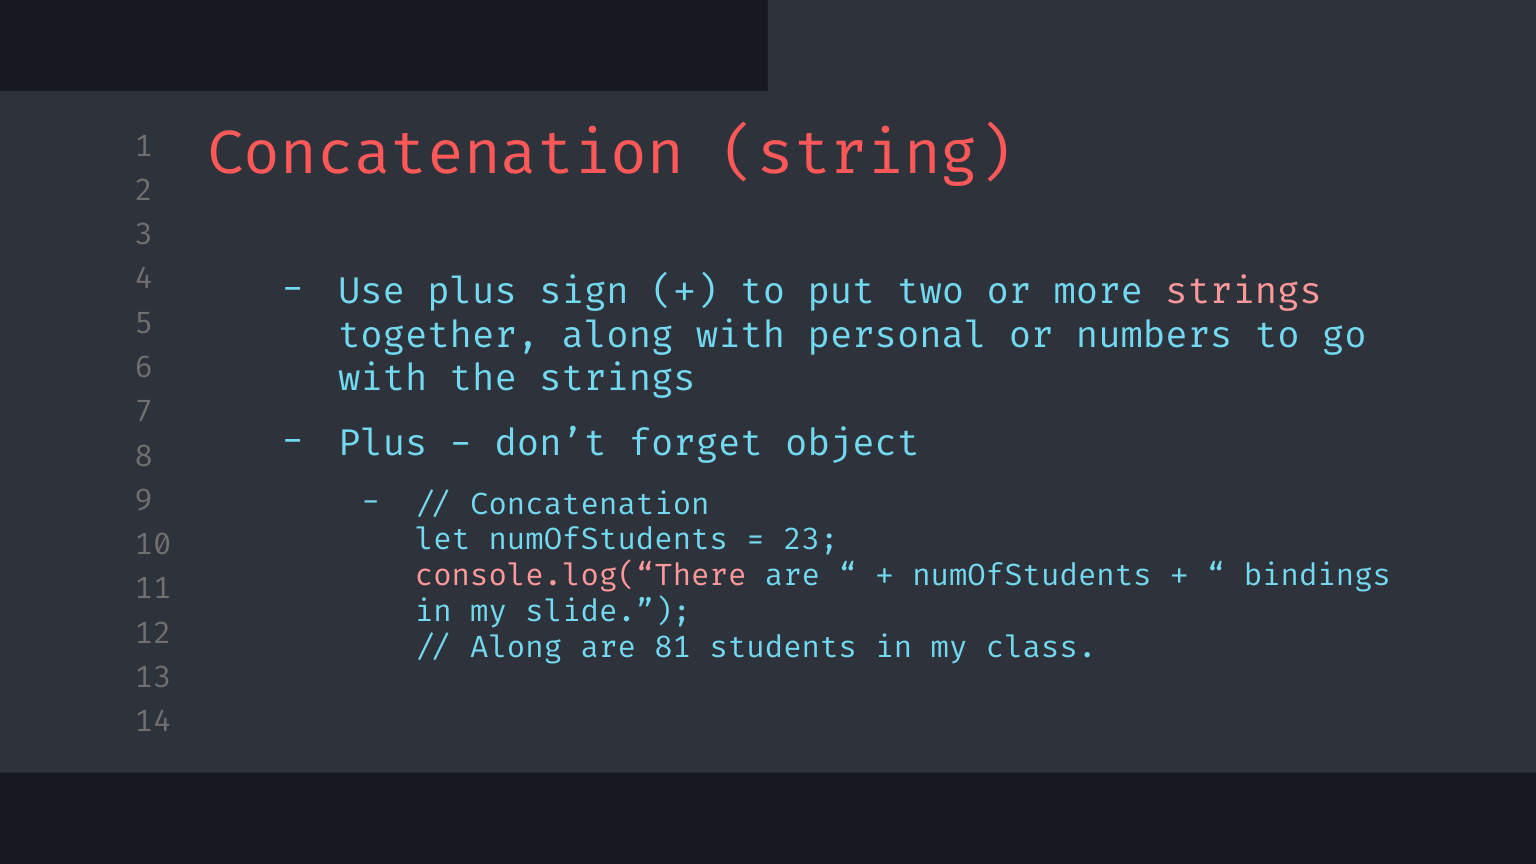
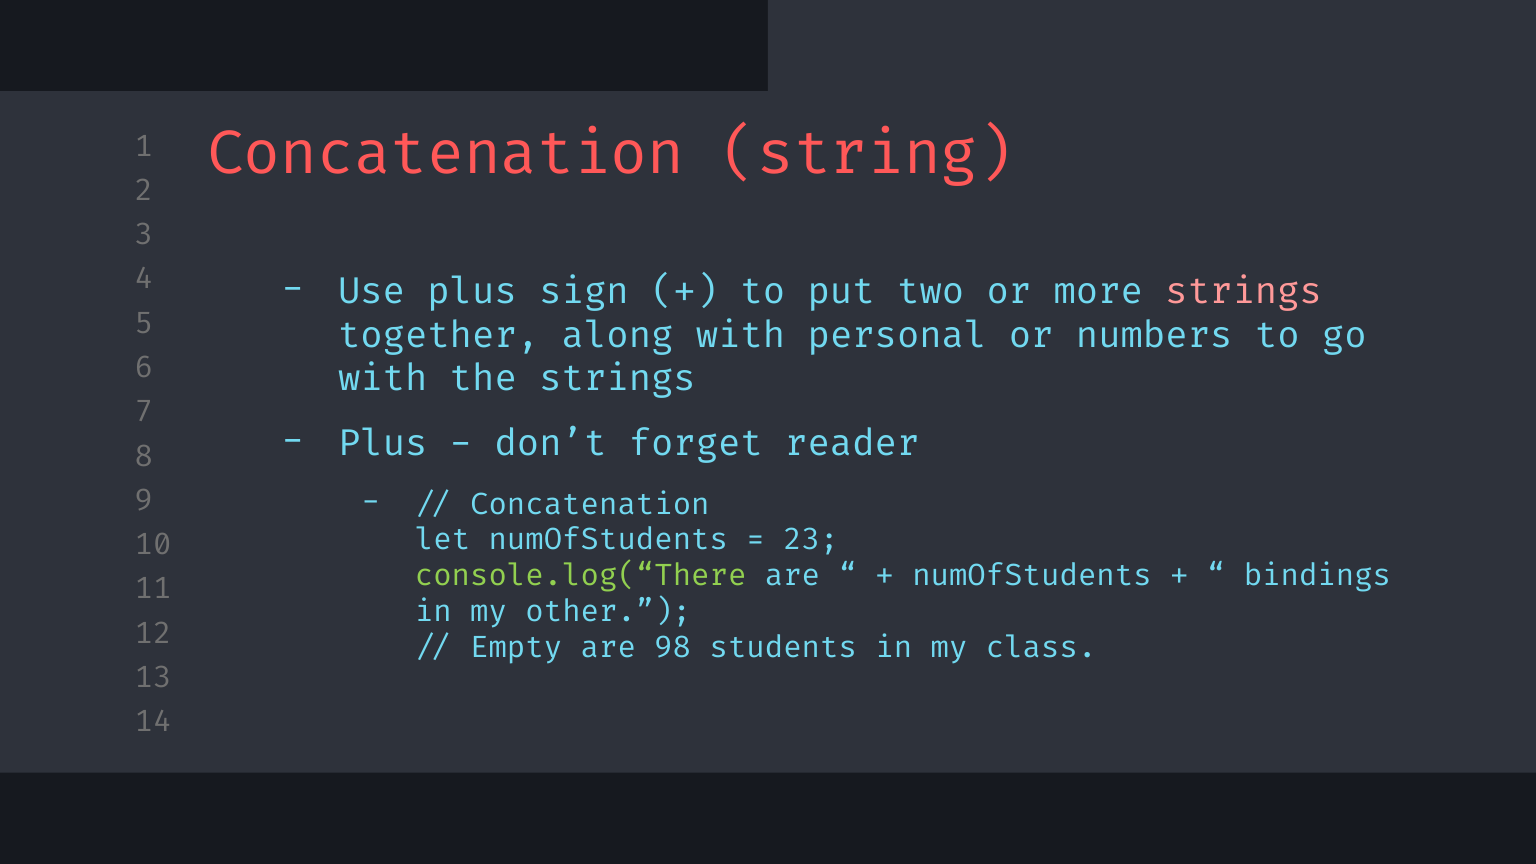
object: object -> reader (852, 444)
console.log(“There colour: pink -> light green (581, 576)
slide: slide -> other (608, 612)
Along: Along -> Empty (516, 648)
81: 81 -> 98 (673, 648)
